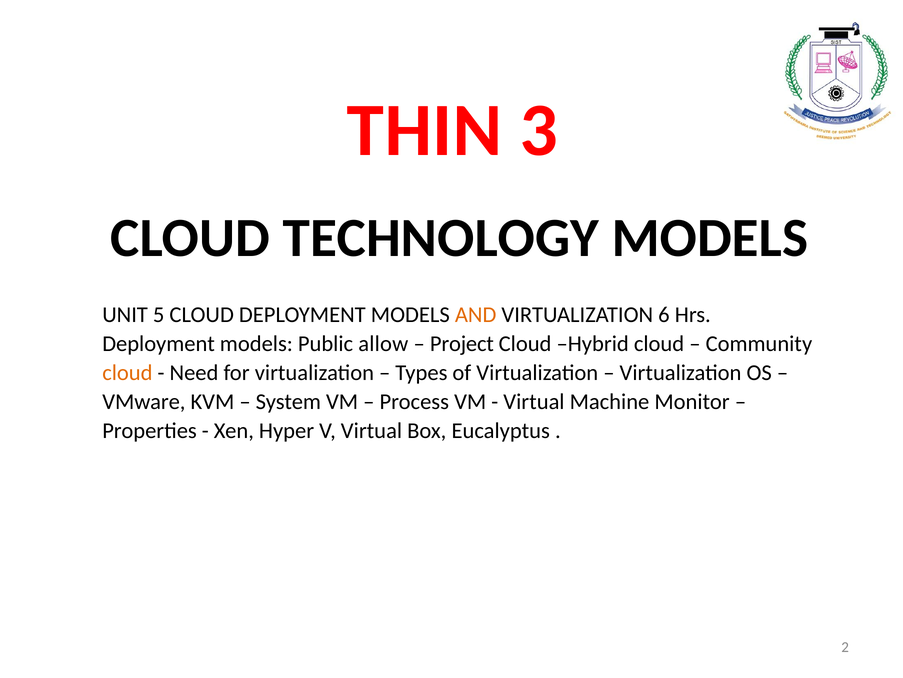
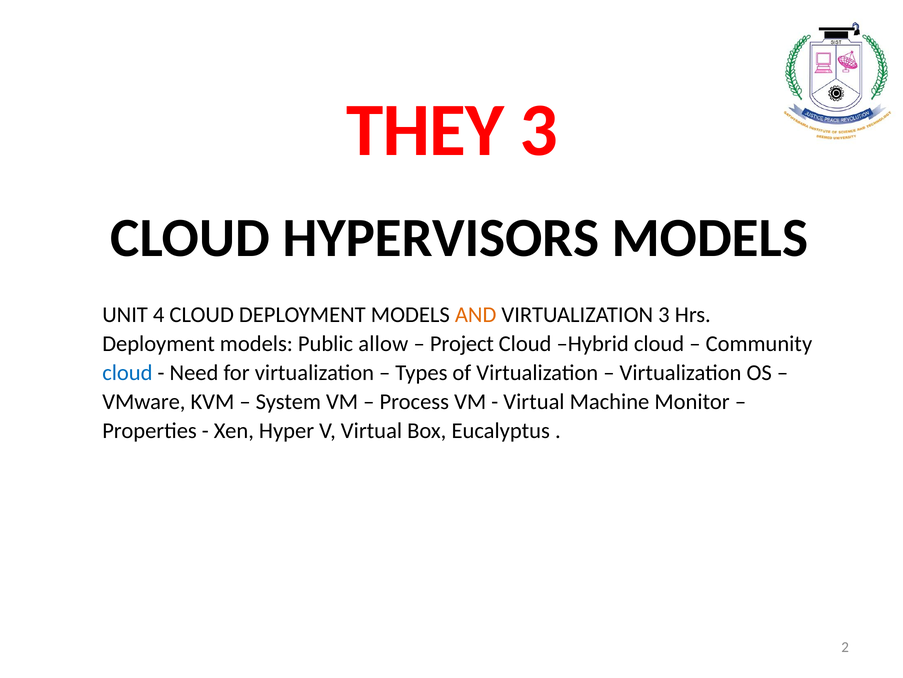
THIN: THIN -> THEY (425, 130)
TECHNOLOGY: TECHNOLOGY -> HYPERVISORS (441, 238)
5: 5 -> 4 (159, 314)
VIRTUALIZATION 6: 6 -> 3 (664, 314)
cloud colour: orange -> blue (127, 372)
